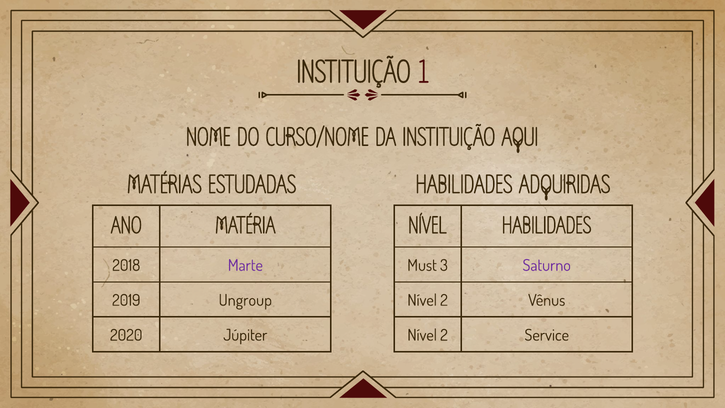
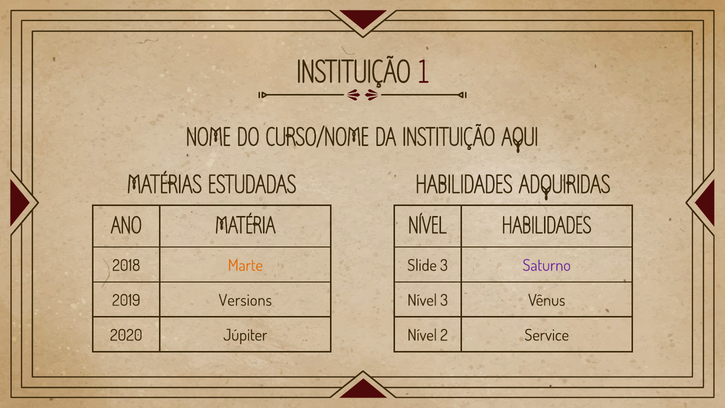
Marte colour: purple -> orange (245, 265)
Must: Must -> Slide (422, 265)
Ungroup: Ungroup -> Versions (245, 300)
2: 2 -> 3 (444, 300)
